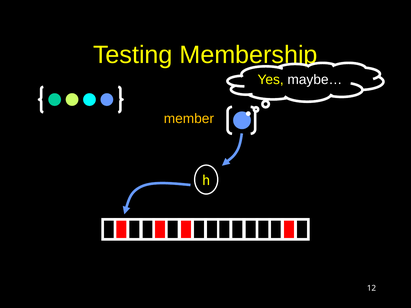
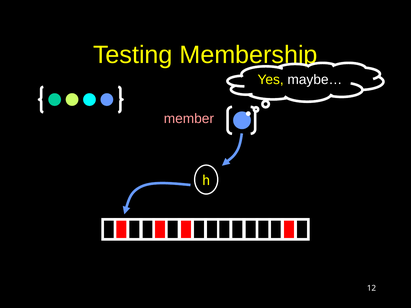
member colour: yellow -> pink (189, 119)
